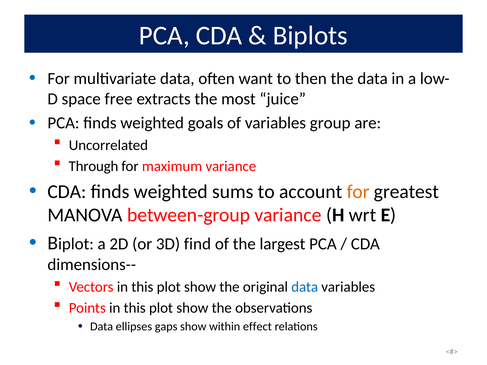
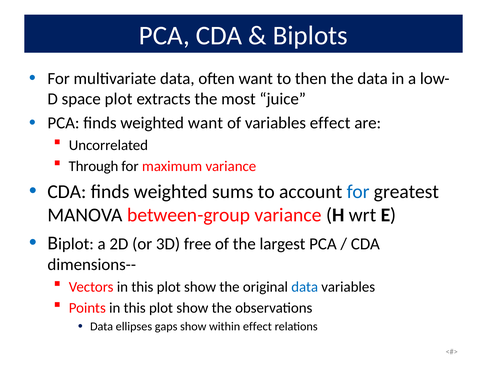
space free: free -> plot (119, 99)
weighted goals: goals -> want (205, 123)
variables group: group -> effect (330, 123)
for colour: orange -> blue (358, 192)
find: find -> free (198, 244)
